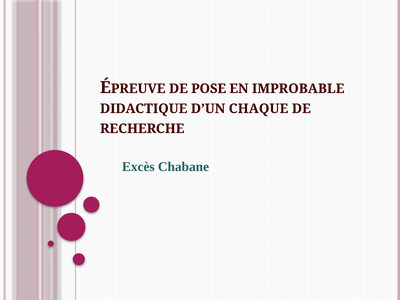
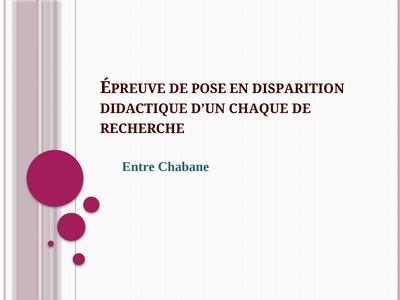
IMPROBABLE: IMPROBABLE -> DISPARITION (298, 89)
Excès: Excès -> Entre (138, 167)
